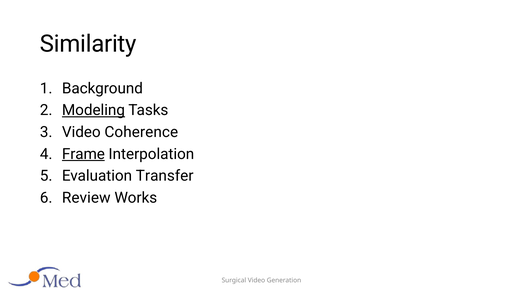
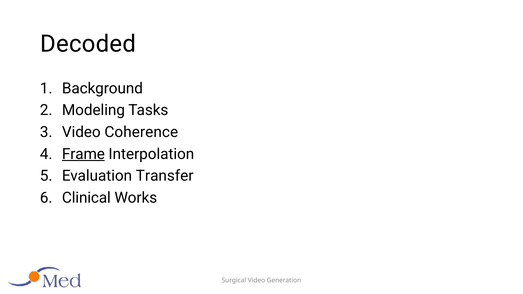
Similarity: Similarity -> Decoded (88, 44)
Modeling underline: present -> none (93, 110)
Review: Review -> Clinical (86, 198)
